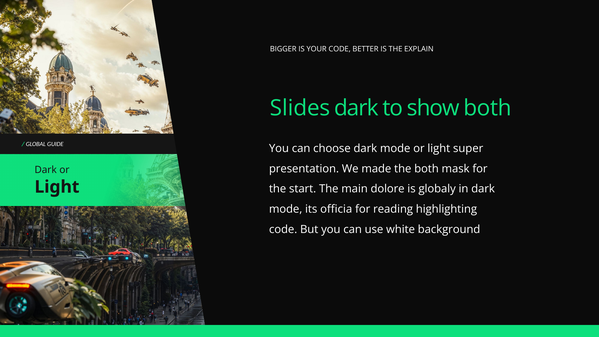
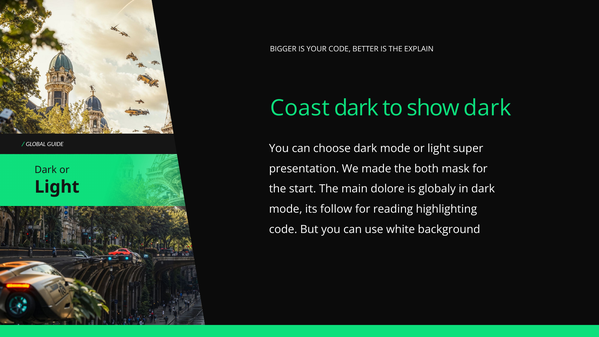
Slides: Slides -> Coast (300, 108)
show both: both -> dark (487, 108)
officia: officia -> follow (336, 209)
